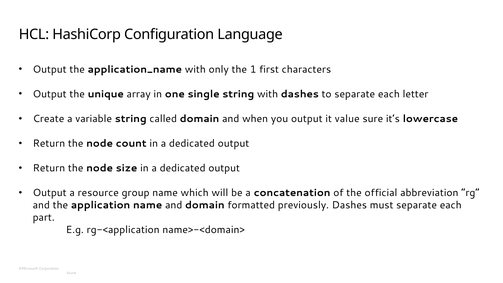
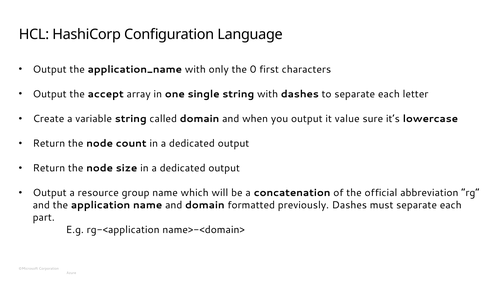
1: 1 -> 0 (253, 69)
unique: unique -> accept (106, 94)
